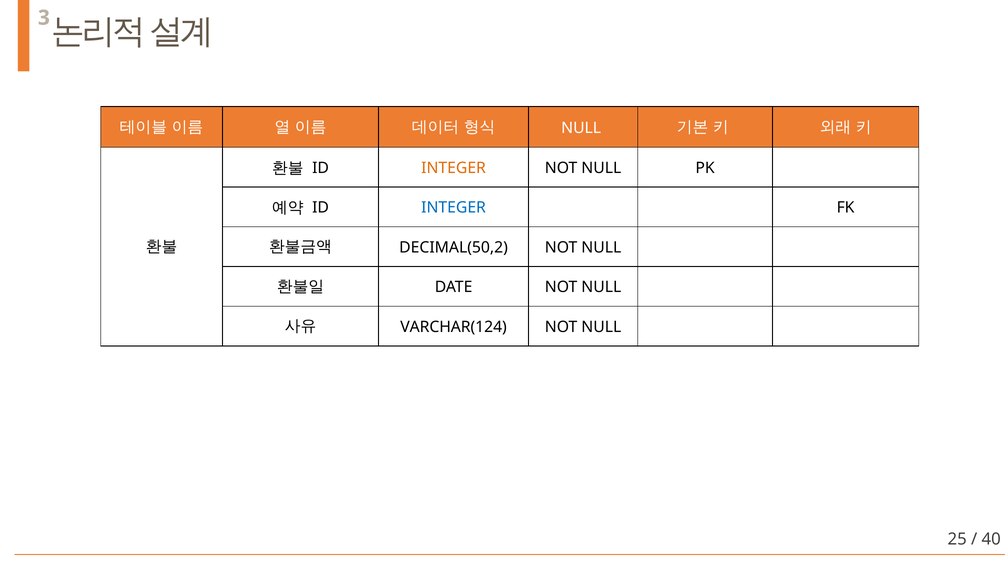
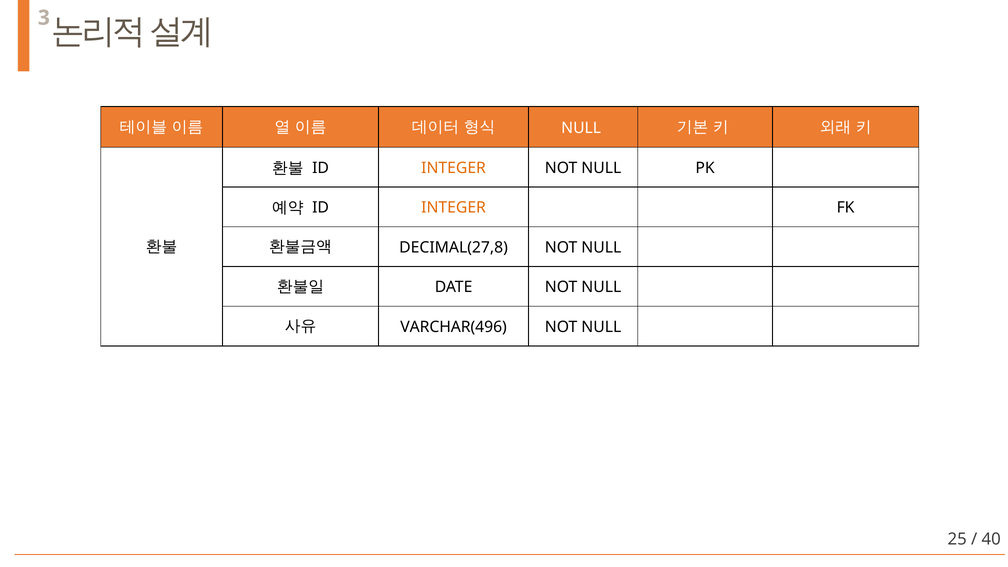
INTEGER colour: blue -> orange (454, 208)
DECIMAL(50,2: DECIMAL(50,2 -> DECIMAL(27,8 (454, 248)
VARCHAR(124: VARCHAR(124 -> VARCHAR(496 (454, 327)
